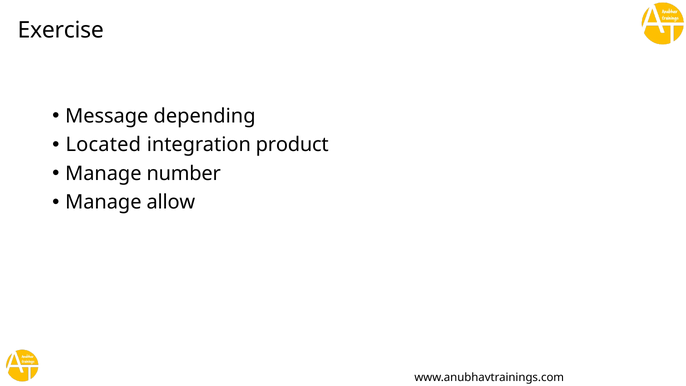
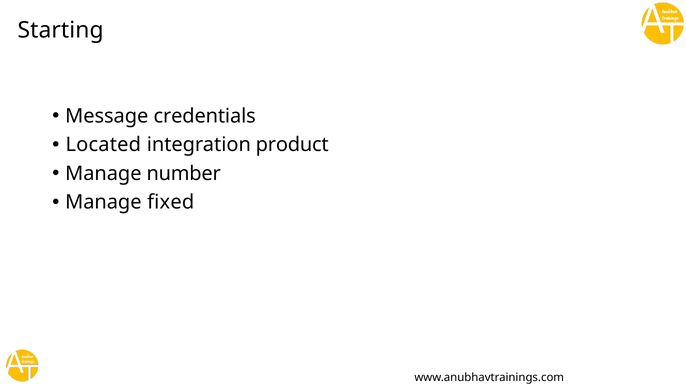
Exercise: Exercise -> Starting (61, 30)
depending: depending -> credentials (205, 116)
allow: allow -> fixed (171, 202)
